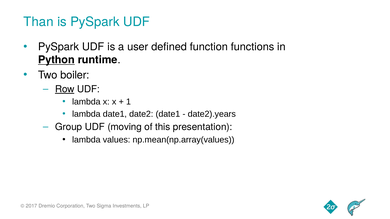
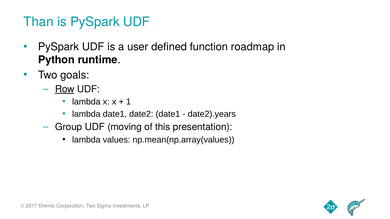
functions: functions -> roadmap (253, 47)
Python underline: present -> none (56, 60)
boiler: boiler -> goals (75, 75)
